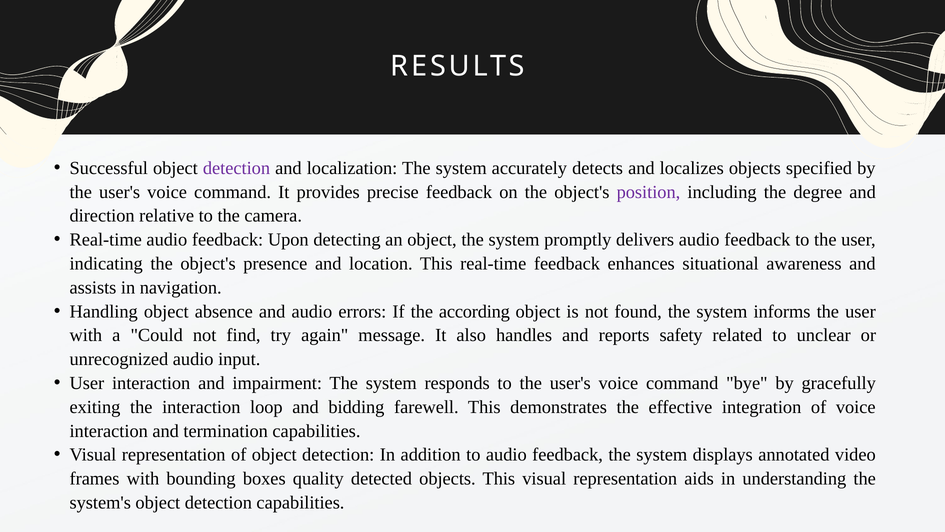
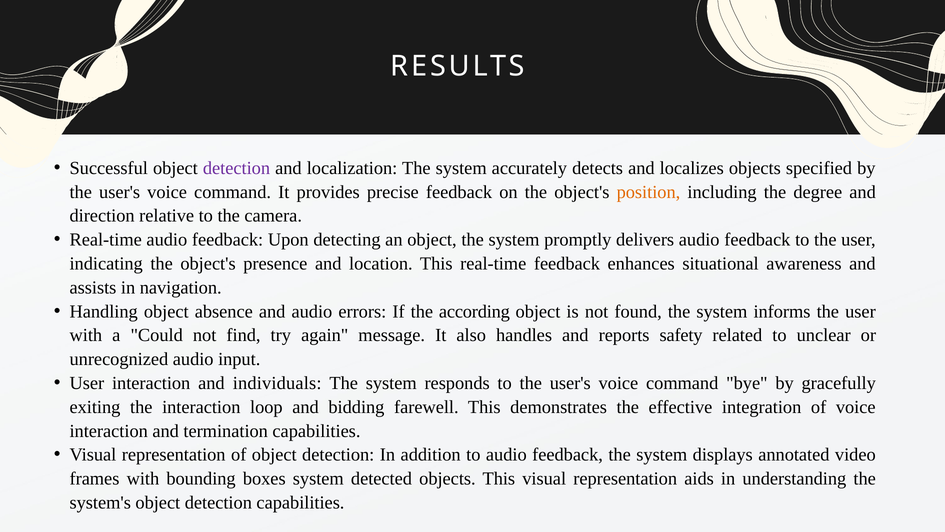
position colour: purple -> orange (648, 192)
impairment: impairment -> individuals (277, 383)
boxes quality: quality -> system (318, 478)
